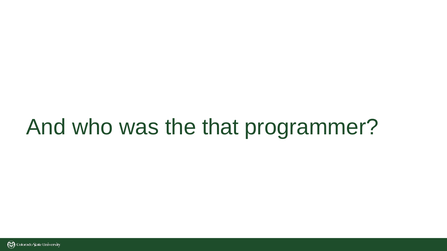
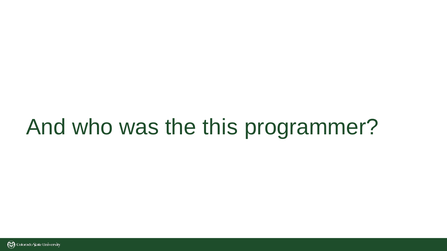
that: that -> this (220, 127)
